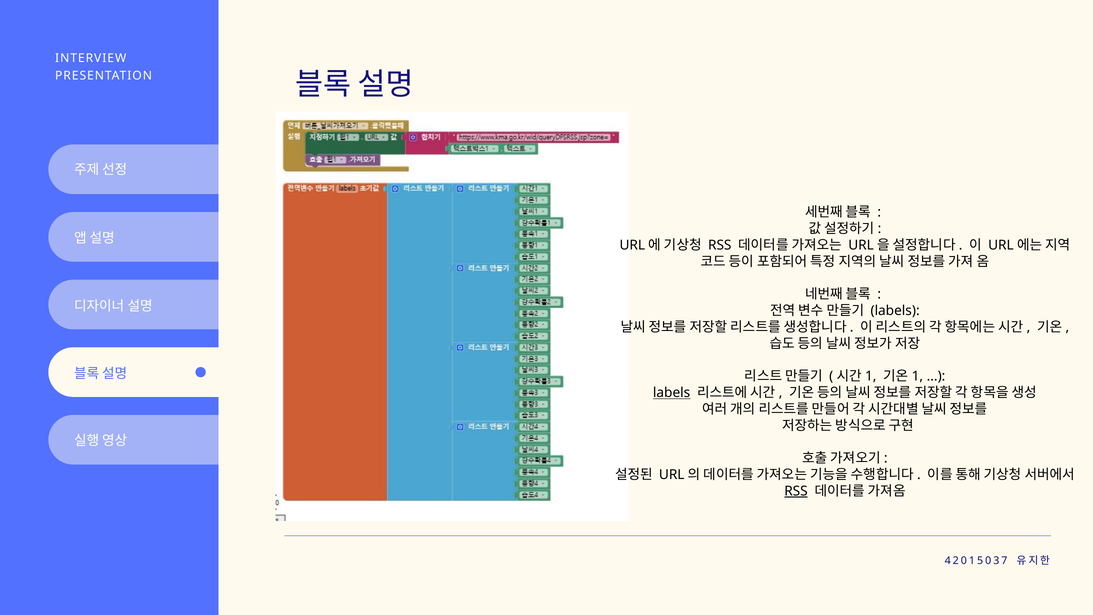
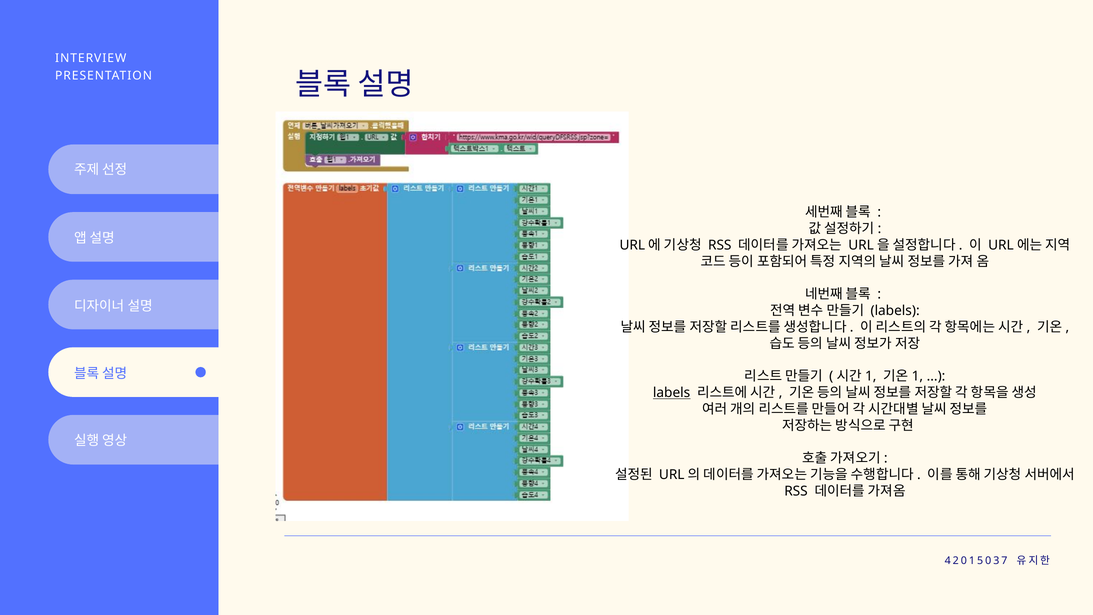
RSS underline: present -> none (796, 491)
